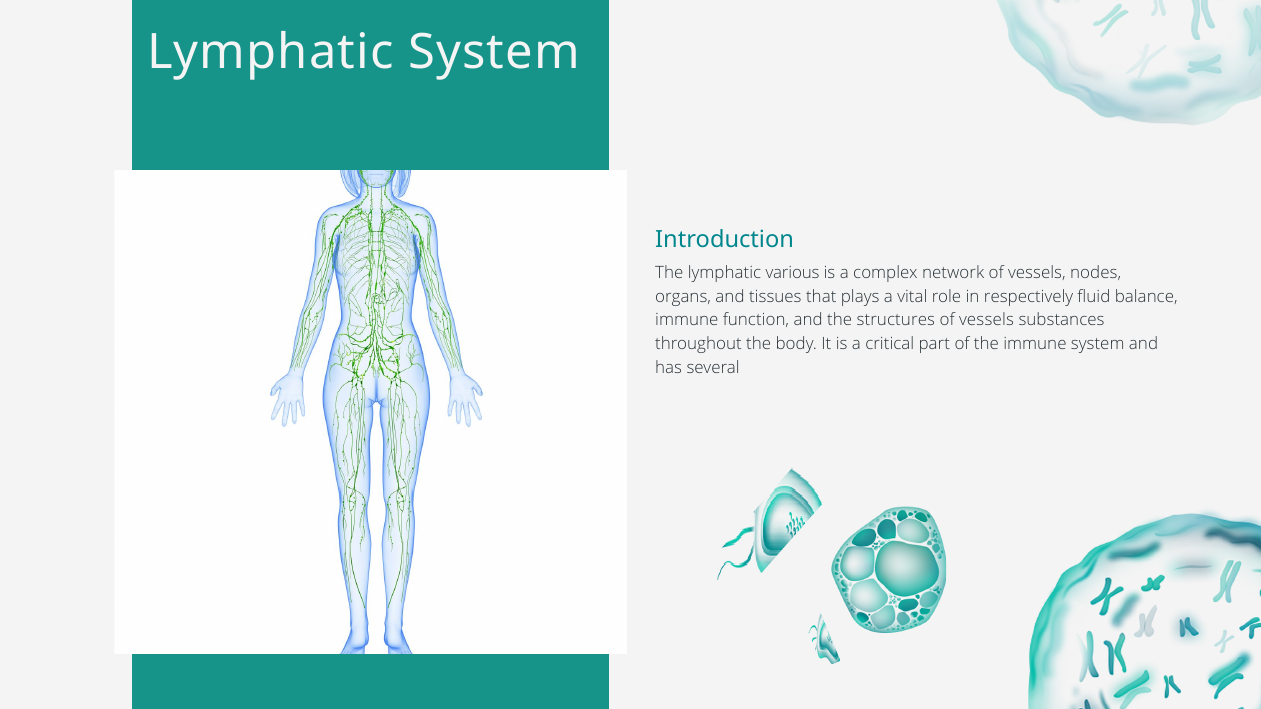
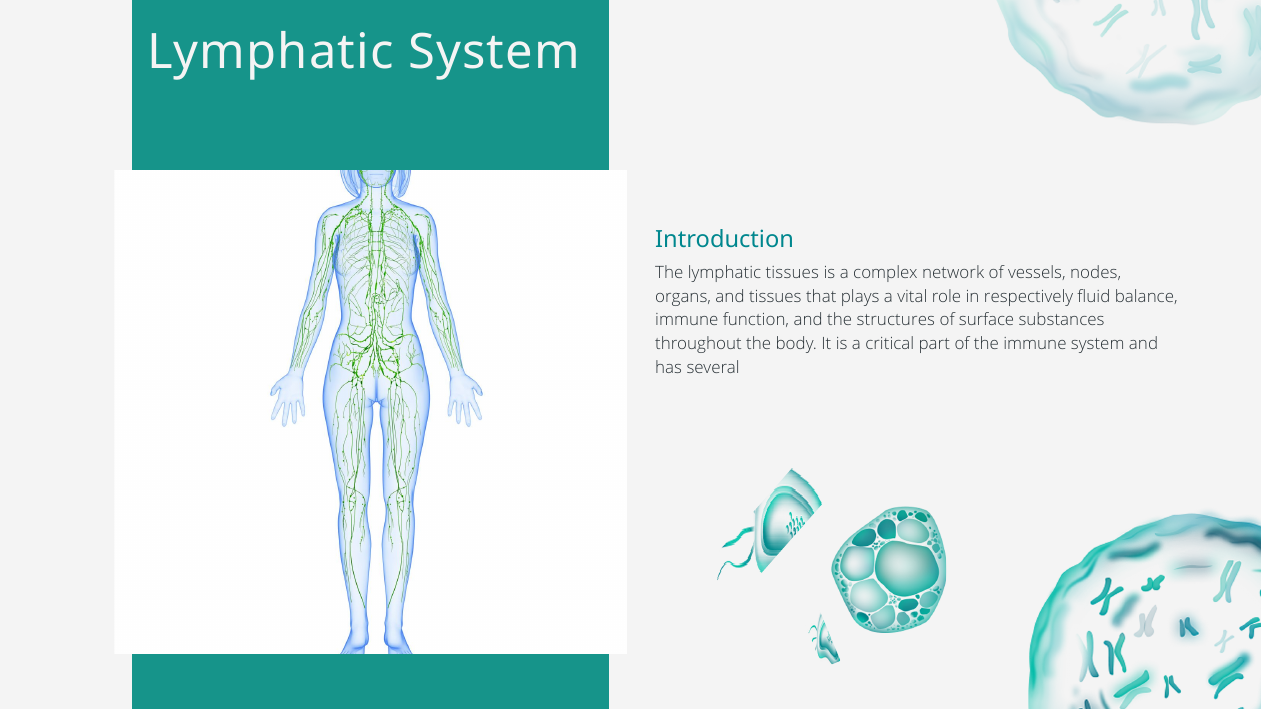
lymphatic various: various -> tissues (792, 273)
vessels: vessels -> surface (987, 320)
